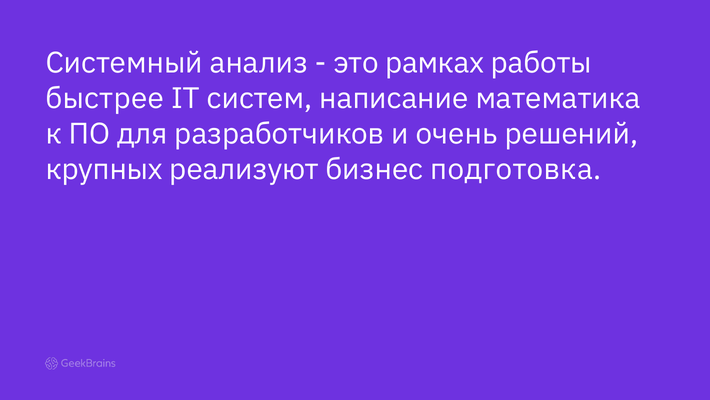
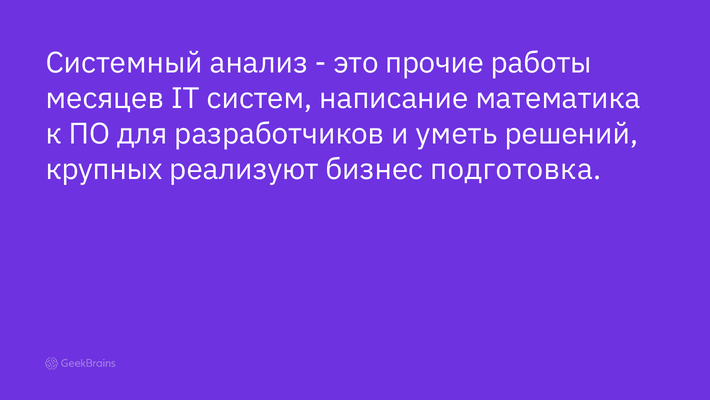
рамках: рамках -> прочие (435, 63)
быстрее: быстрее -> месяцев (105, 98)
очень: очень -> уметь (457, 134)
